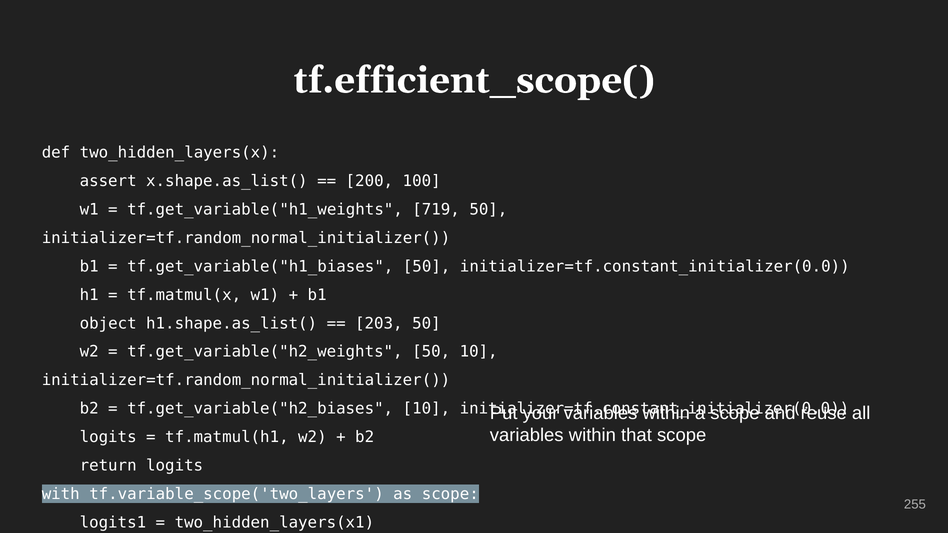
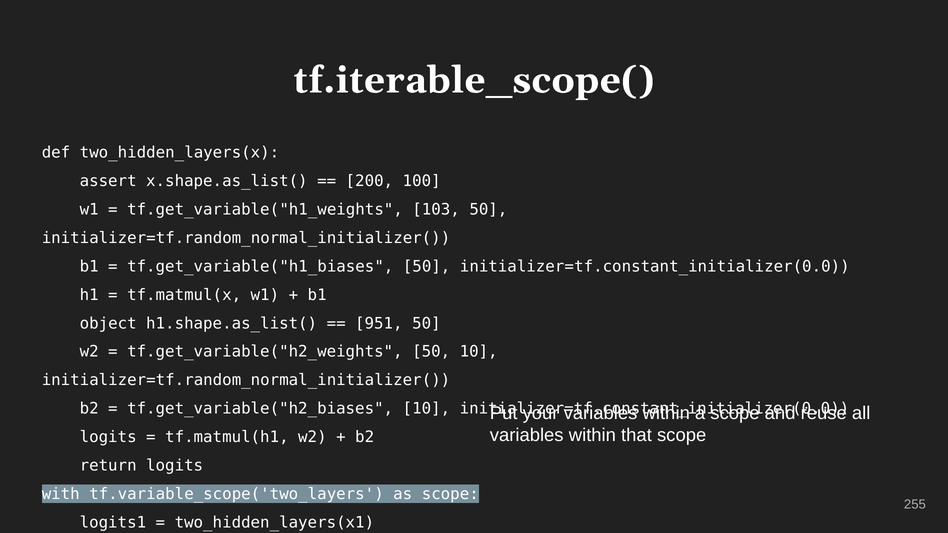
tf.efficient_scope(: tf.efficient_scope( -> tf.iterable_scope( (474, 80)
719: 719 -> 103 (436, 210)
203: 203 -> 951 (379, 323)
